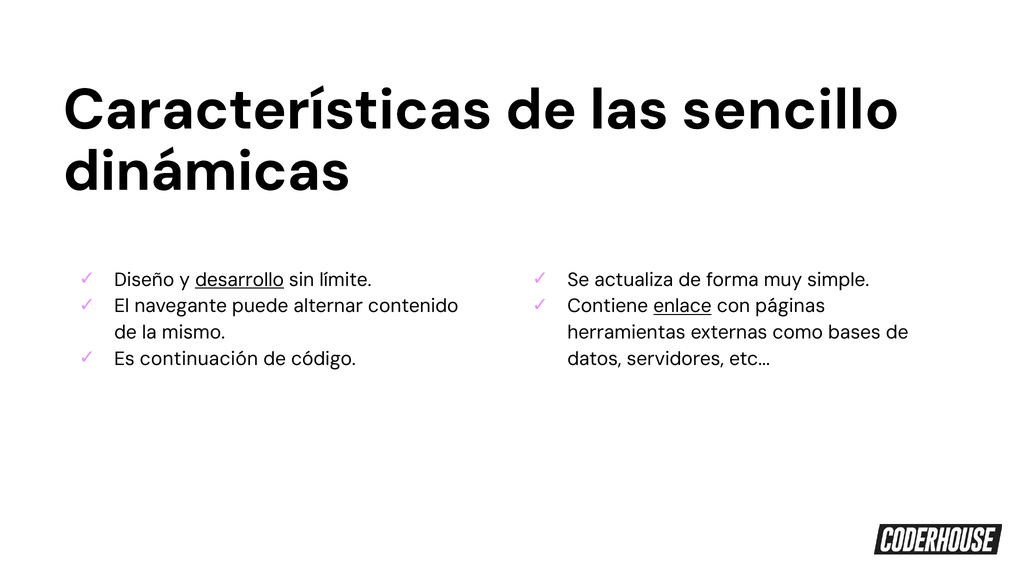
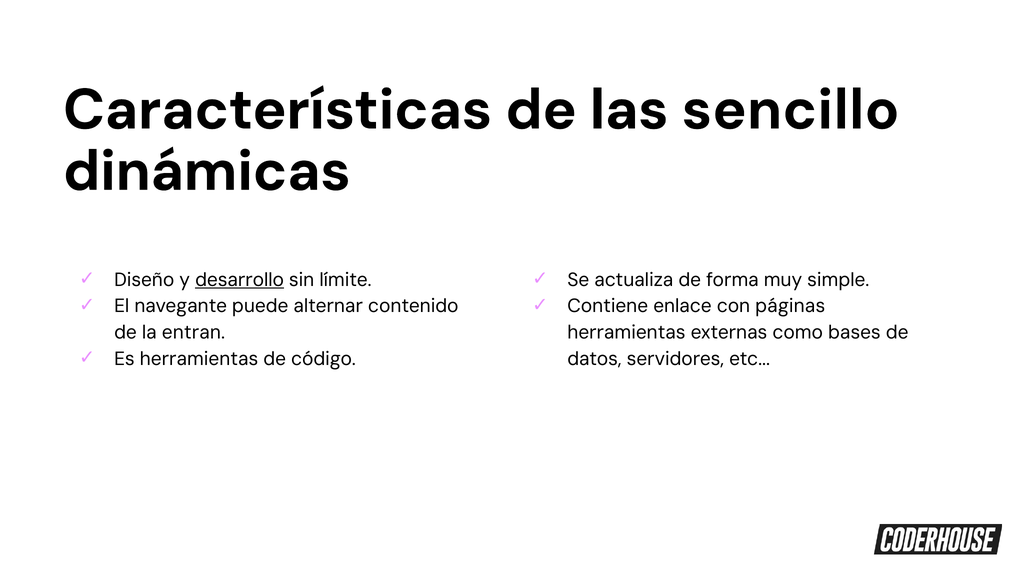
enlace underline: present -> none (682, 306)
mismo: mismo -> entran (193, 332)
Es continuación: continuación -> herramientas (199, 359)
